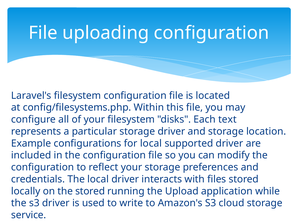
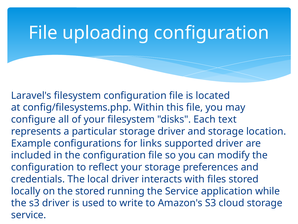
for local: local -> links (151, 143)
the Upload: Upload -> Service (182, 191)
